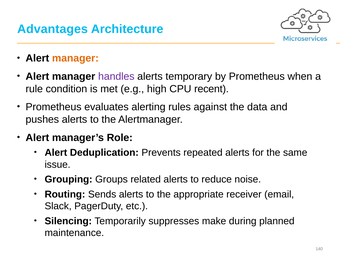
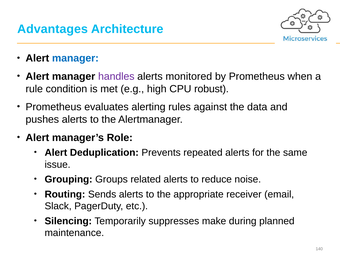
manager colour: orange -> blue (75, 58)
temporary: temporary -> monitored (189, 76)
recent: recent -> robust (211, 89)
